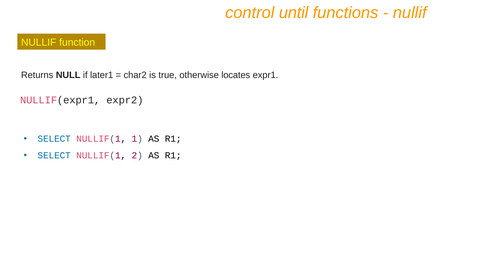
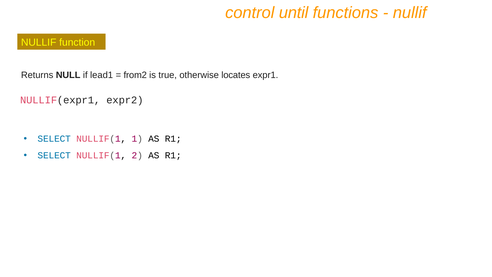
later1: later1 -> lead1 (102, 75)
char2: char2 -> from2 (135, 75)
